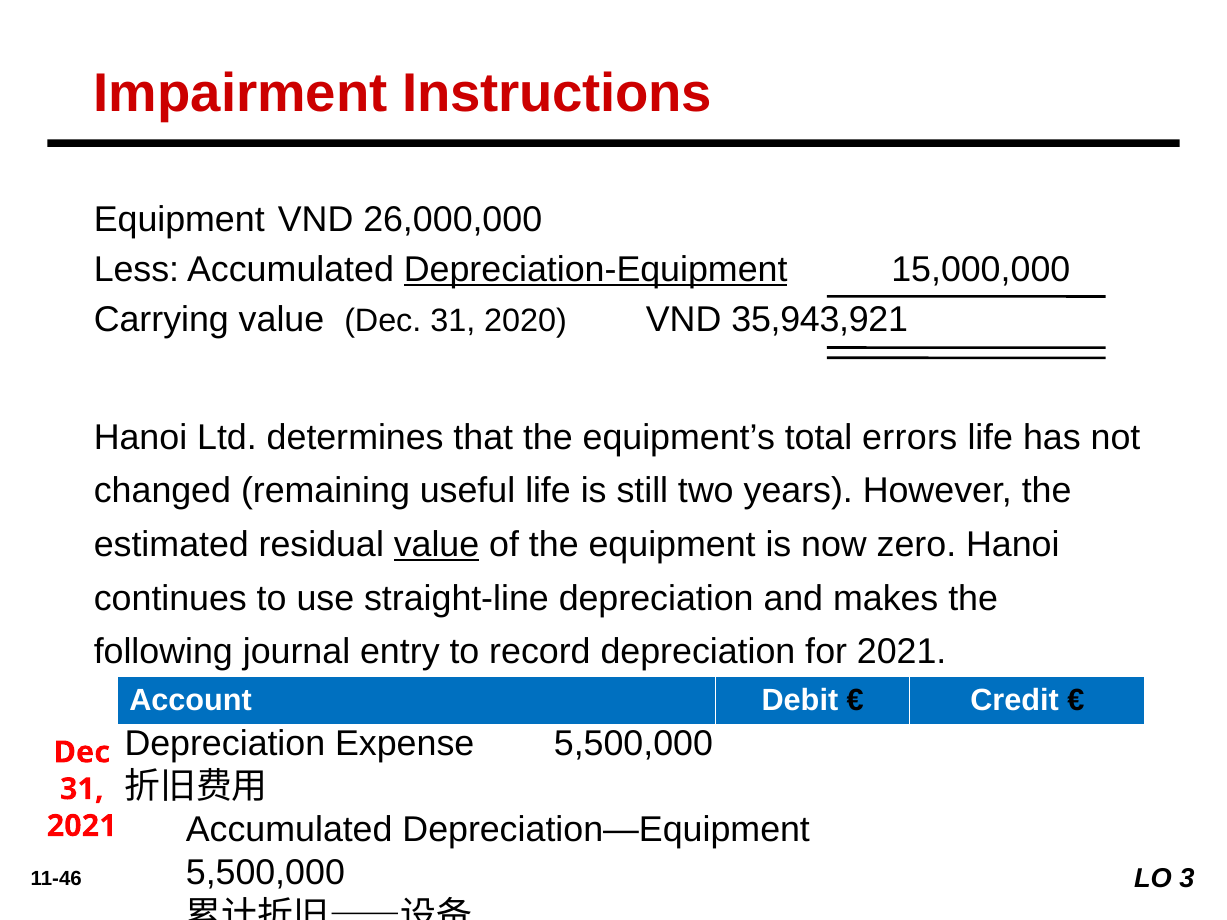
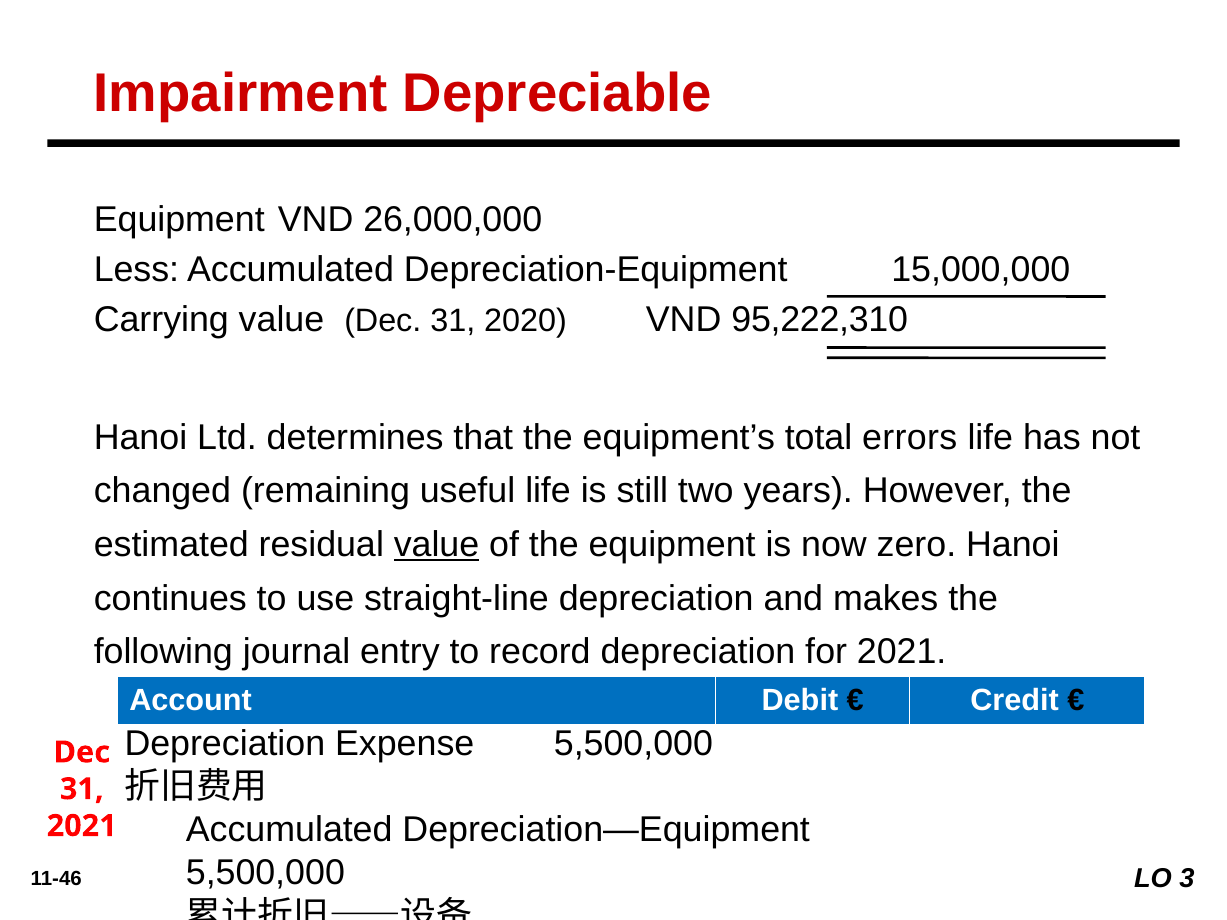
Instructions: Instructions -> Depreciable (557, 94)
Depreciation-Equipment underline: present -> none (596, 270)
35,943,921: 35,943,921 -> 95,222,310 (820, 320)
